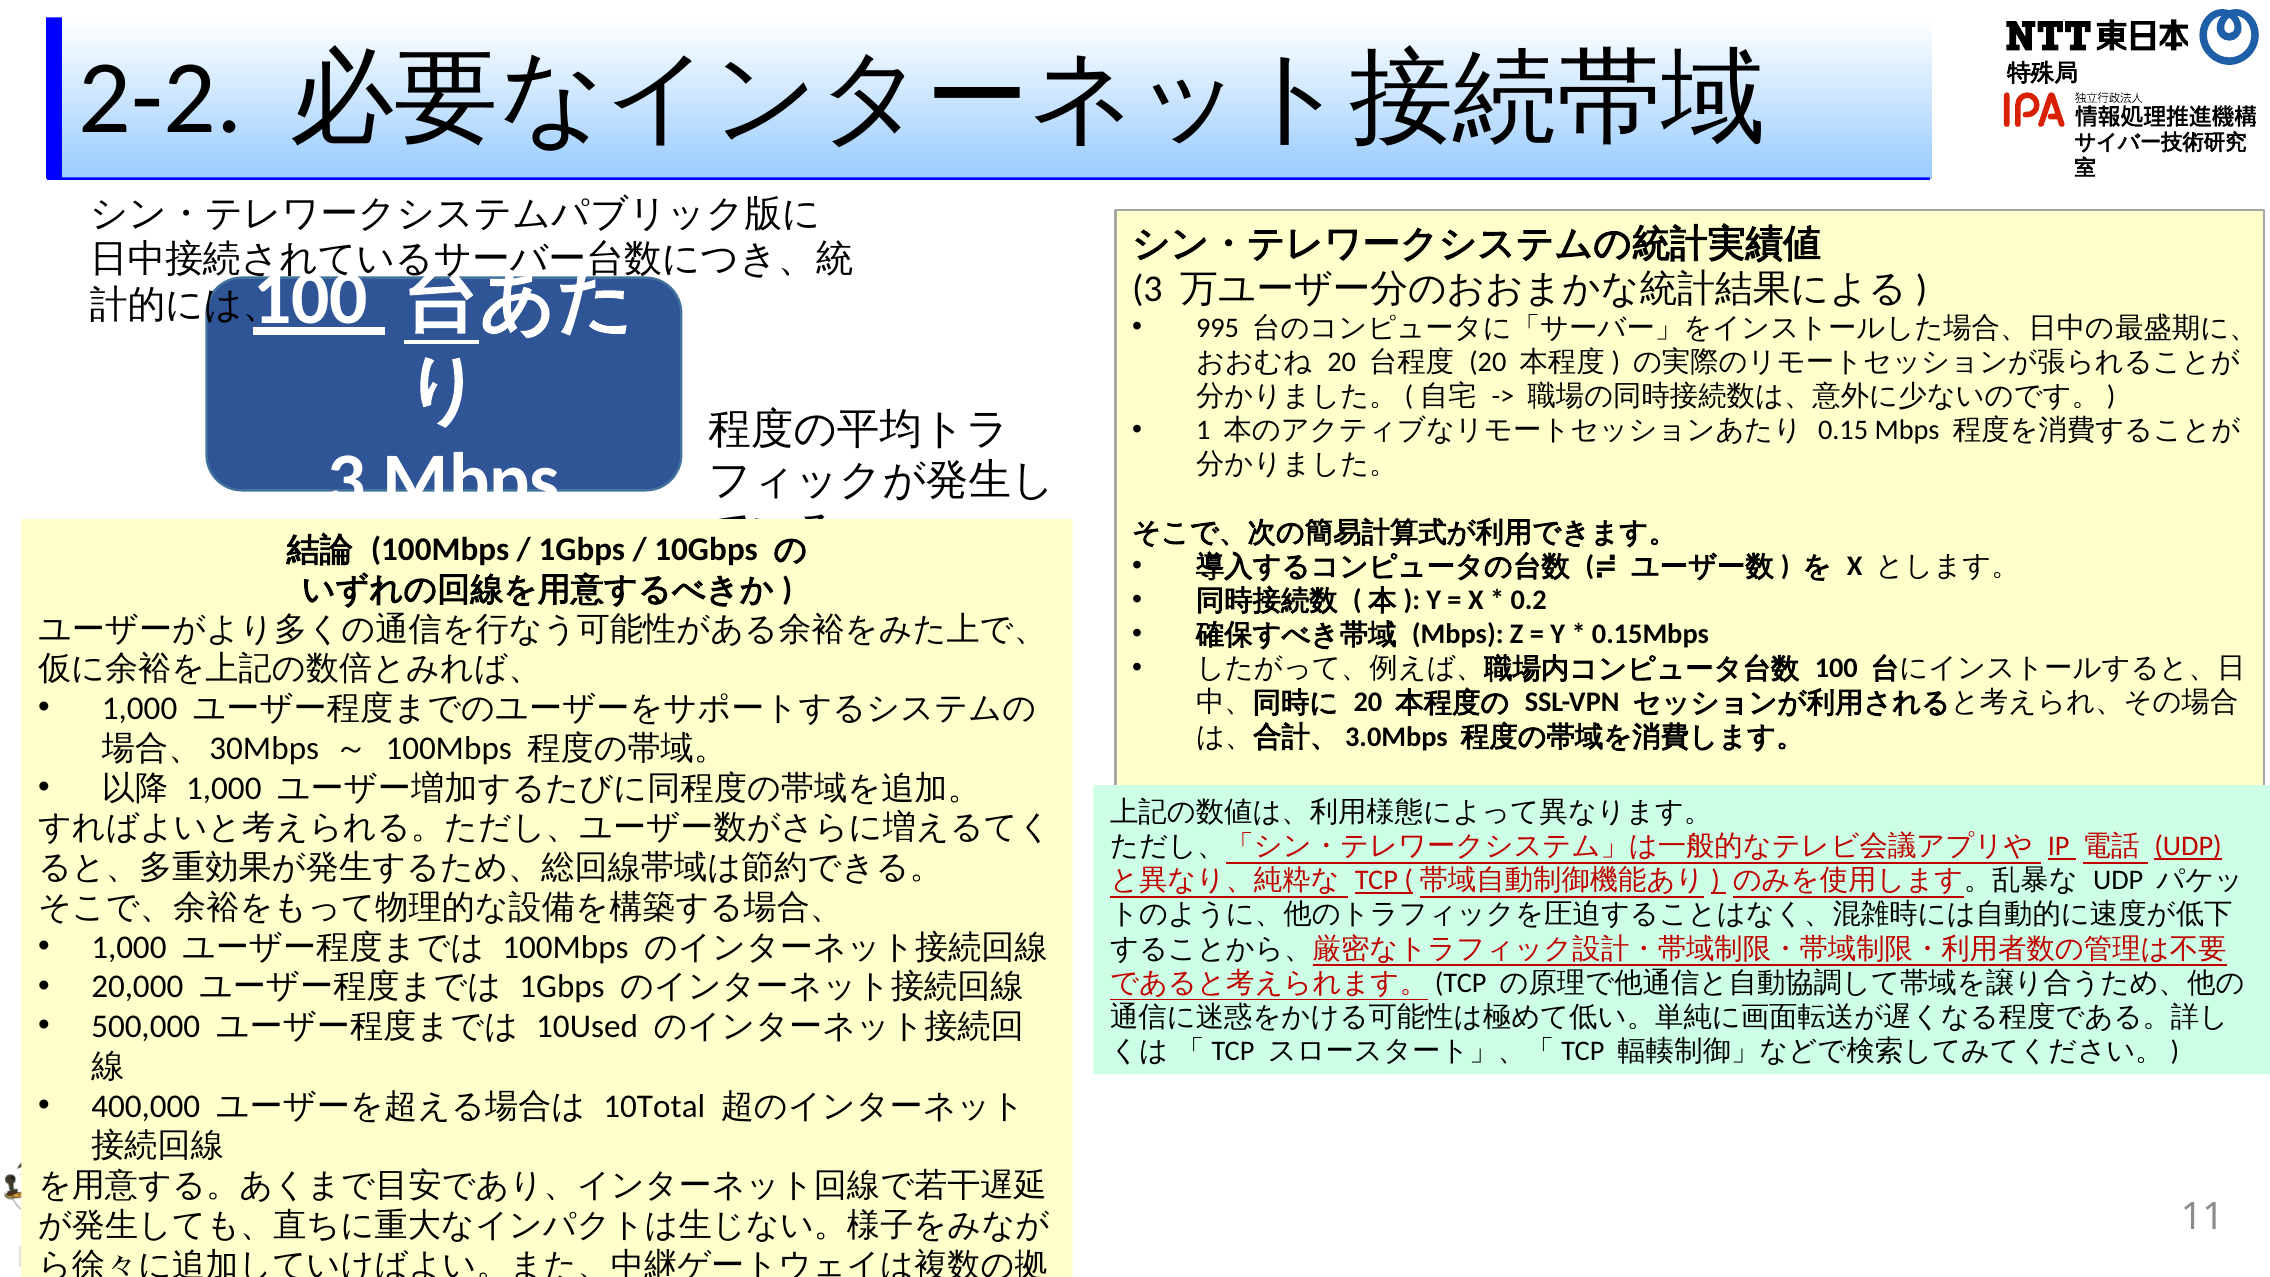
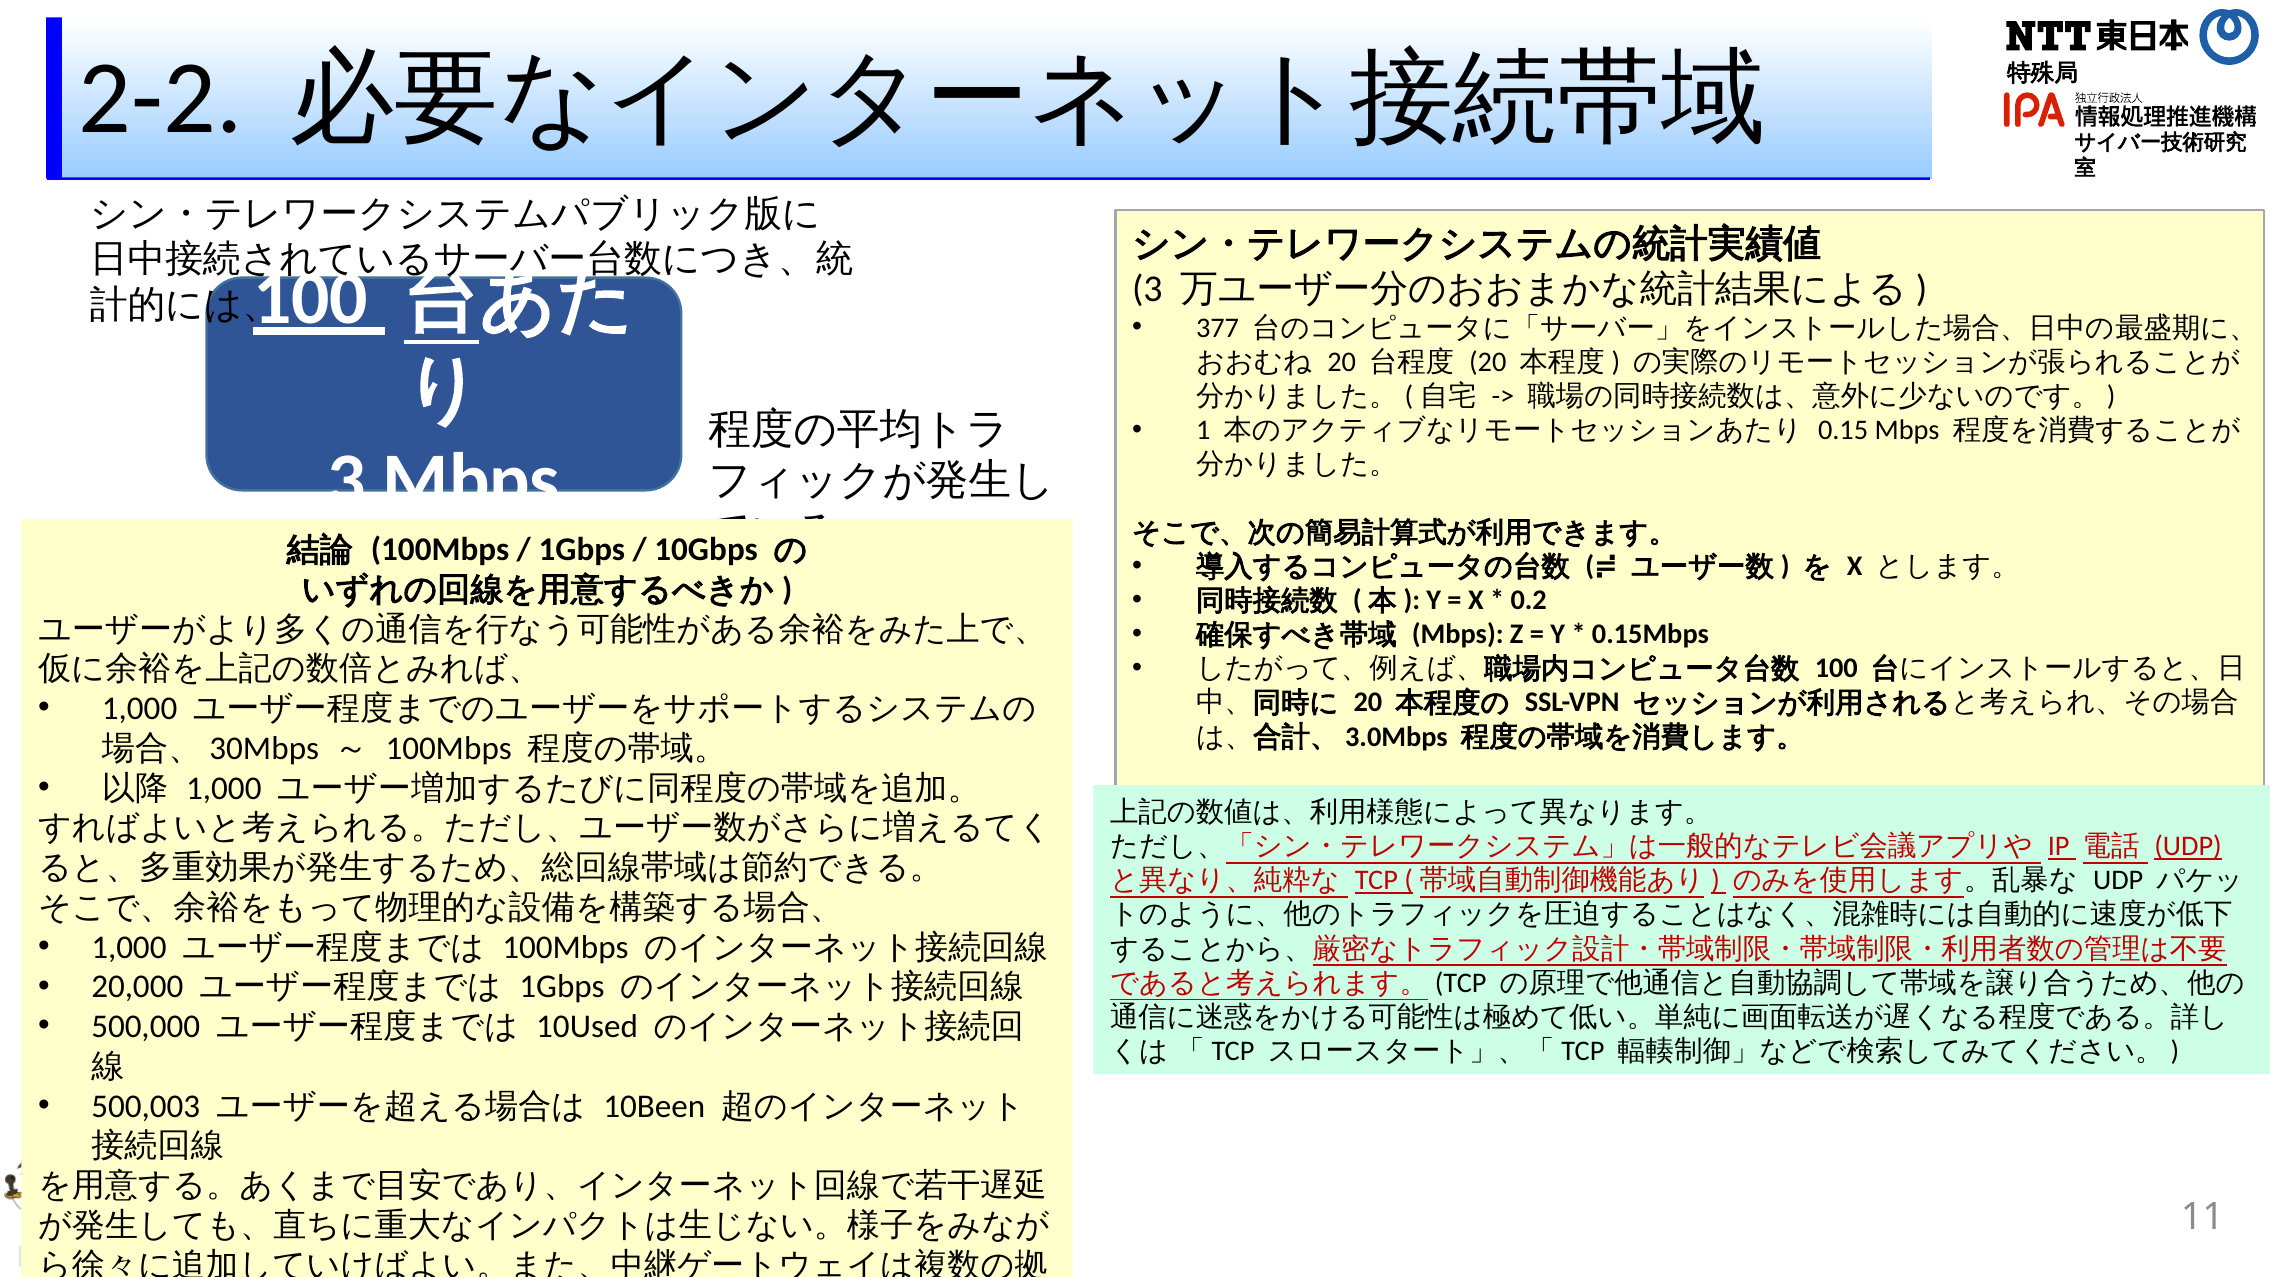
995: 995 -> 377 (1218, 328)
400,000: 400,000 -> 500,003 (146, 1106)
10Total: 10Total -> 10Been (654, 1106)
